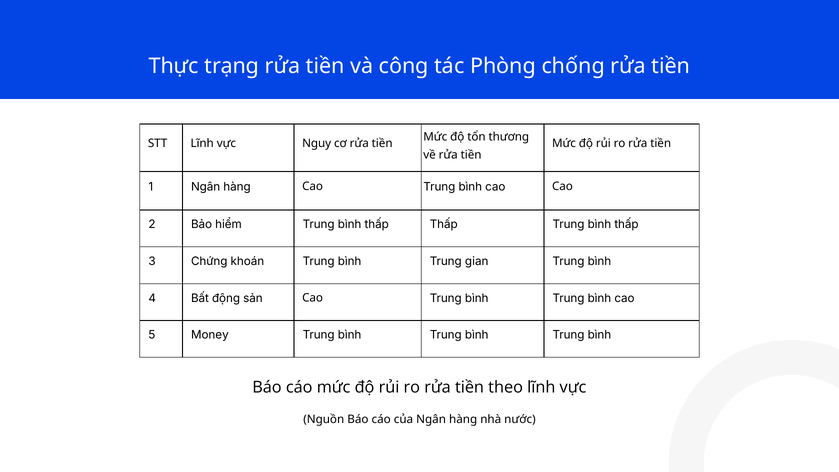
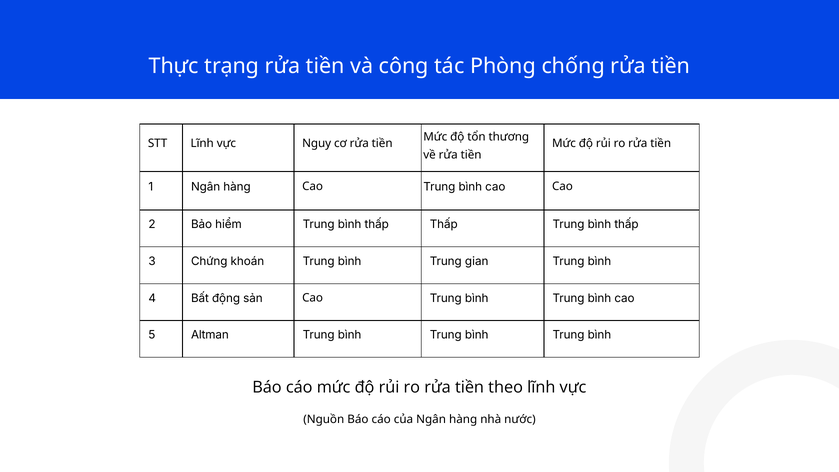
Money: Money -> Altman (210, 335)
